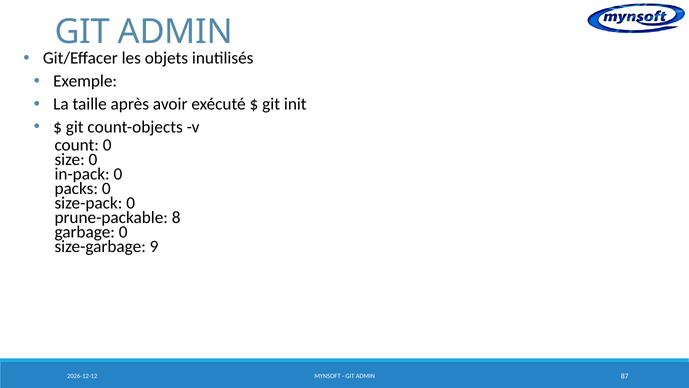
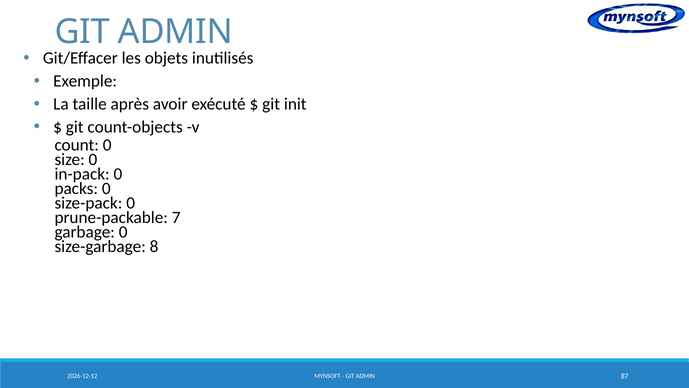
8: 8 -> 7 (176, 217)
9: 9 -> 8 (154, 246)
